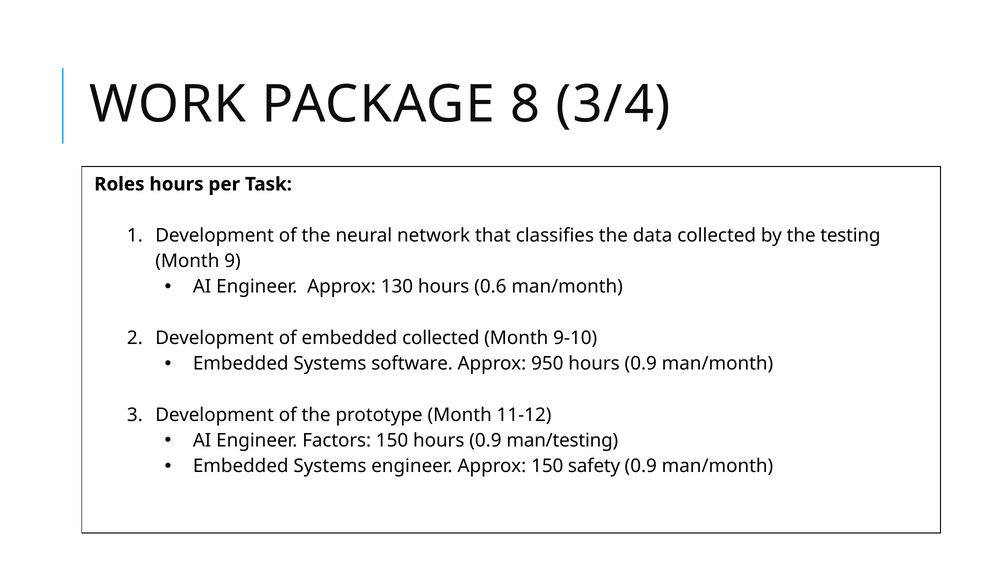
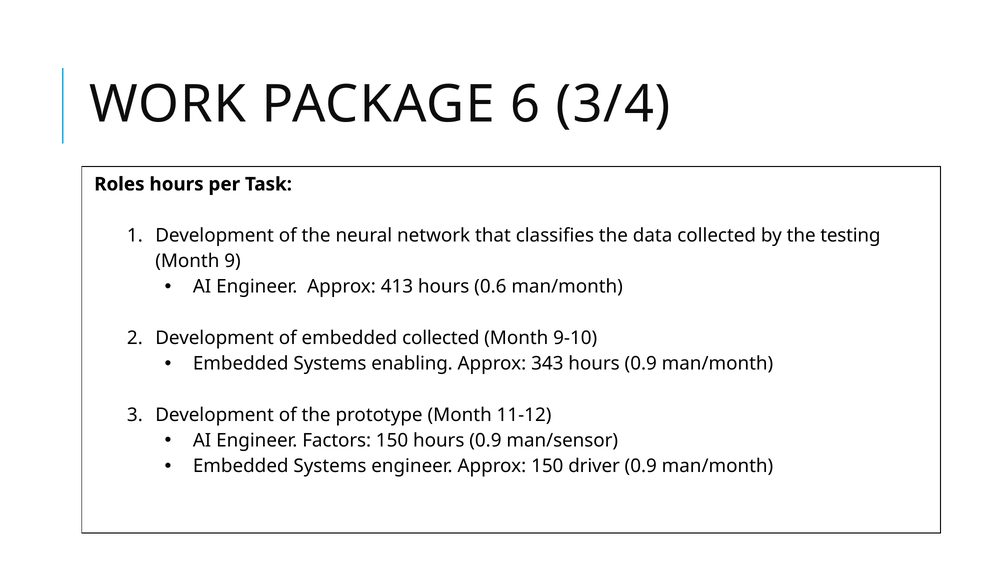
8: 8 -> 6 (525, 105)
130: 130 -> 413 (397, 287)
software: software -> enabling (412, 364)
950: 950 -> 343 (547, 364)
man/testing: man/testing -> man/sensor (562, 441)
safety: safety -> driver (594, 466)
